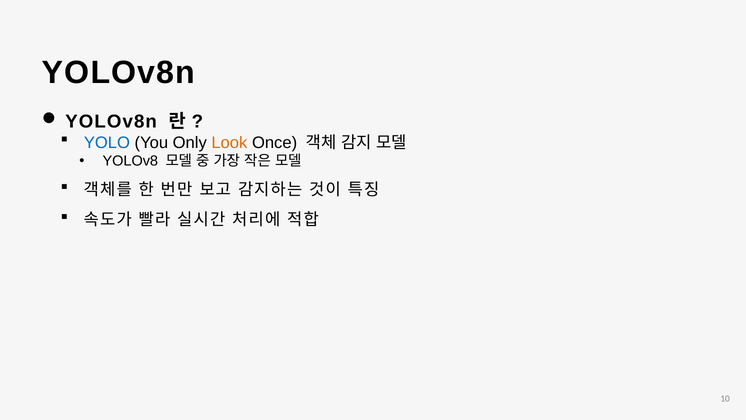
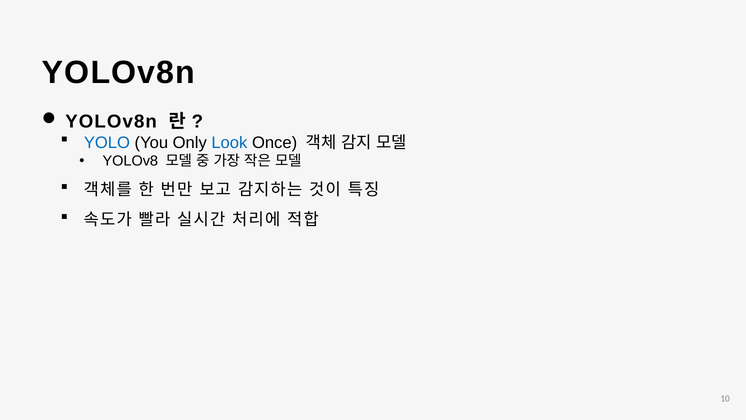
Look colour: orange -> blue (229, 143)
